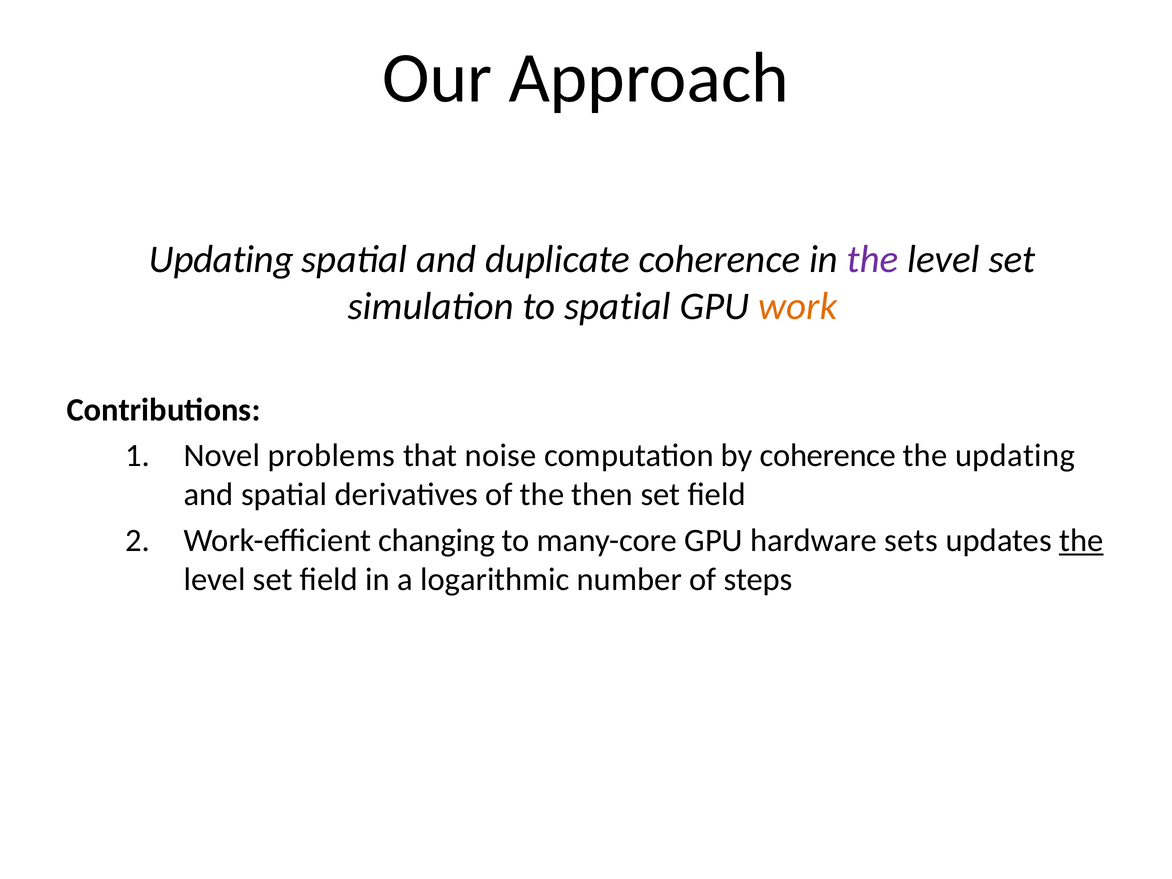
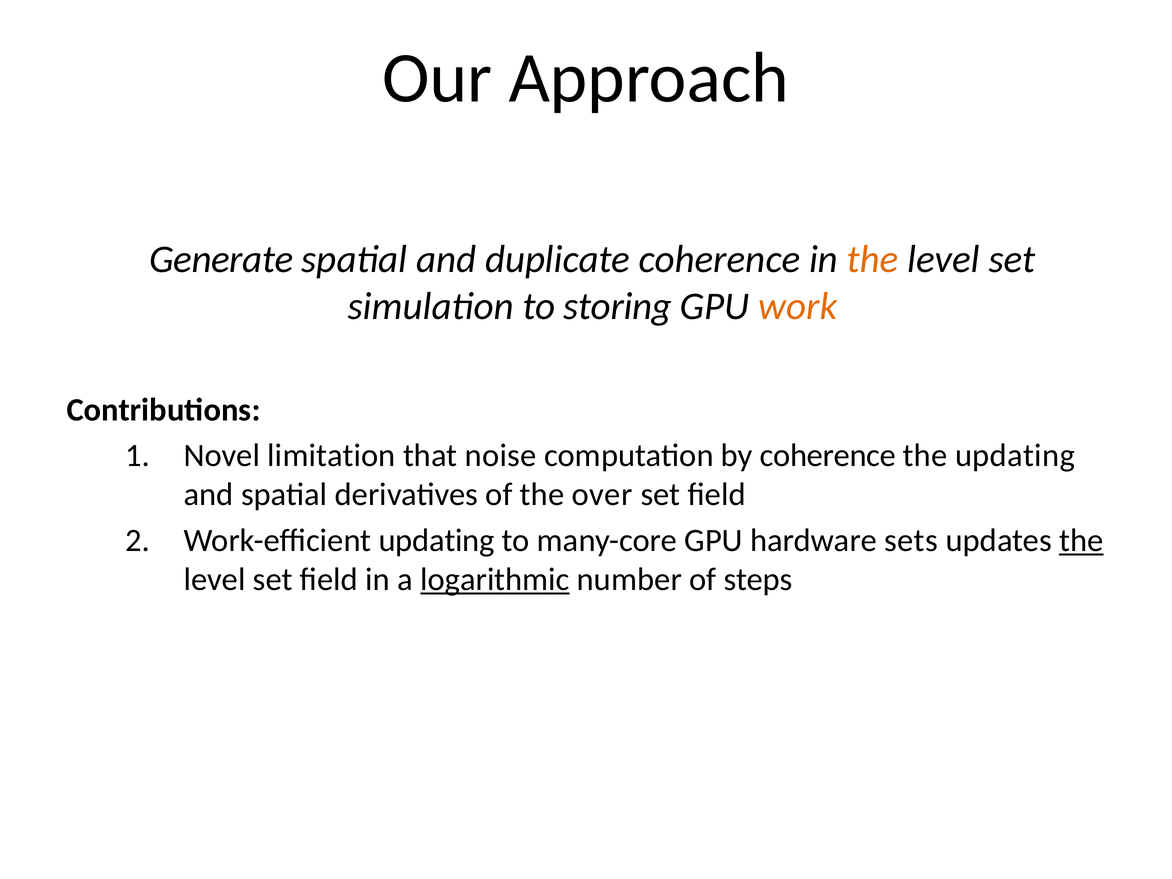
Updating: Updating -> Generate (221, 259)
the colour: purple -> orange (873, 259)
to spatial: spatial -> storing (618, 306)
problems: problems -> limitation (332, 456)
then: then -> over (602, 495)
Work-efficient changing: changing -> updating (437, 540)
logarithmic underline: none -> present (495, 579)
